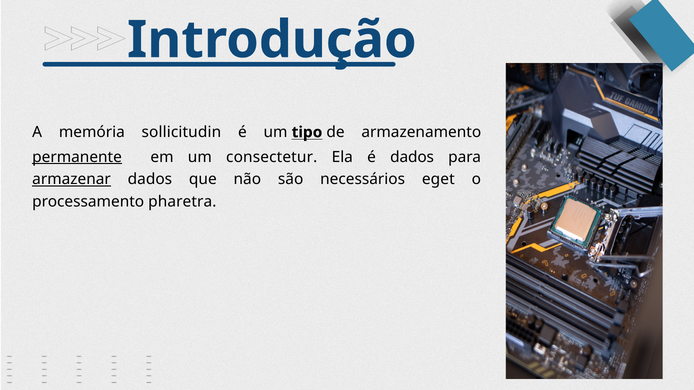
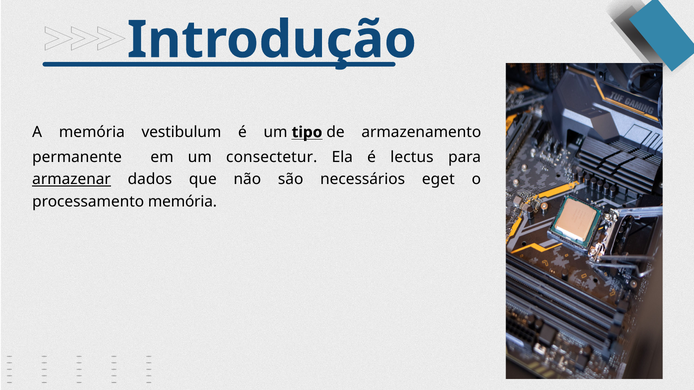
sollicitudin: sollicitudin -> vestibulum (181, 132)
permanente underline: present -> none (77, 157)
é dados: dados -> lectus (412, 157)
processamento pharetra: pharetra -> memória (182, 202)
